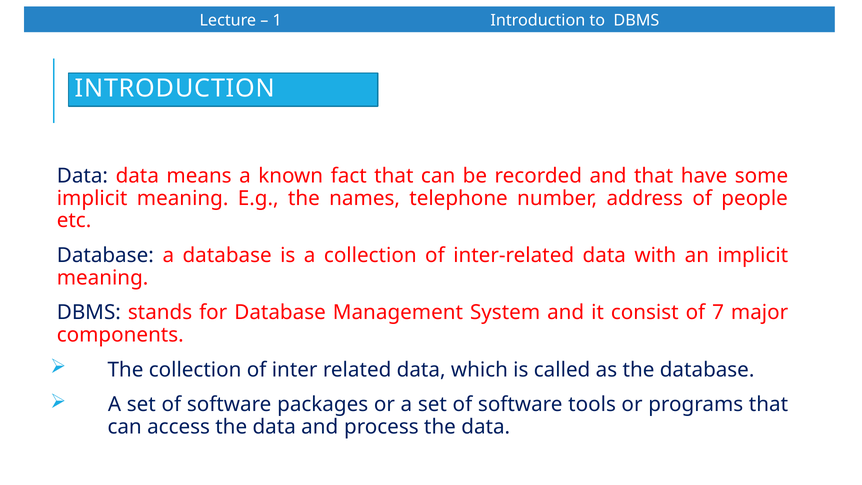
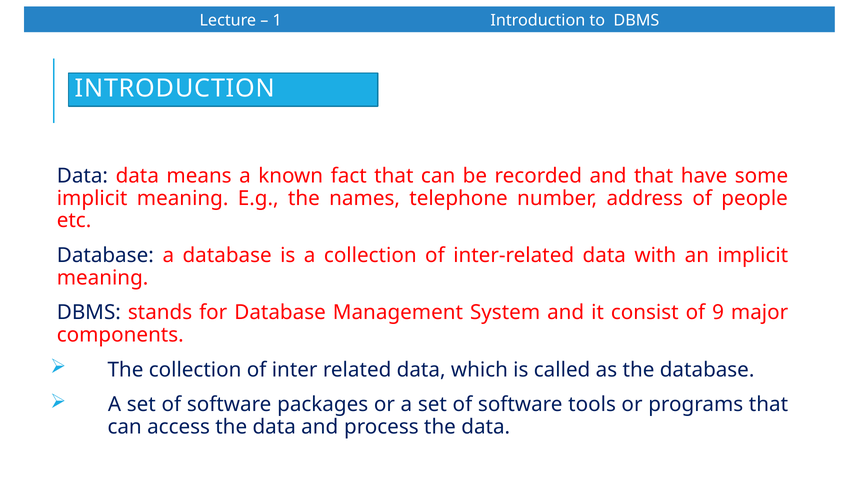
7: 7 -> 9 (718, 313)
